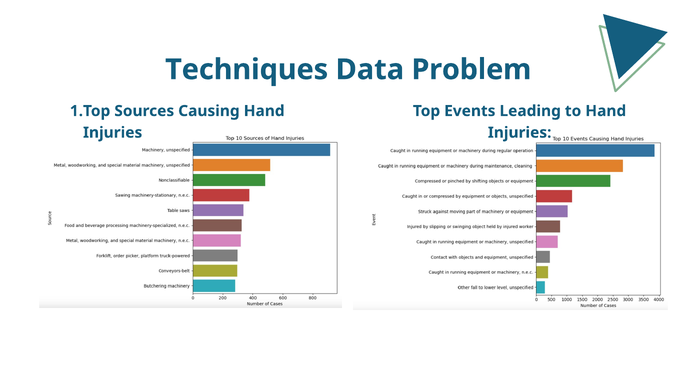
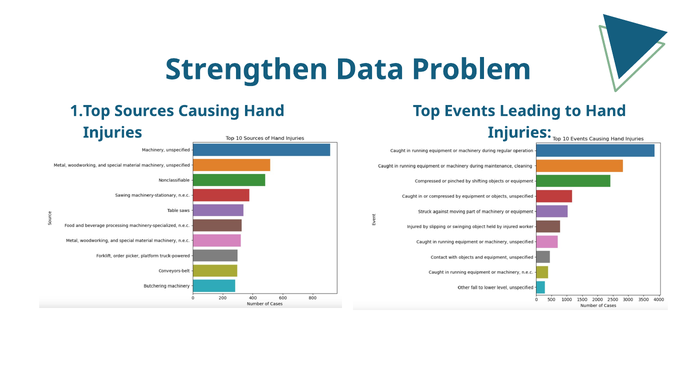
Techniques: Techniques -> Strengthen (247, 70)
